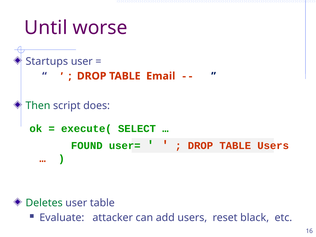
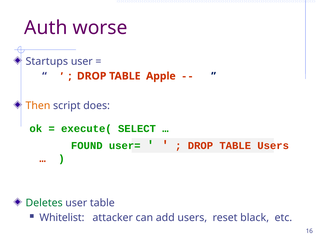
Until: Until -> Auth (46, 28)
Email: Email -> Apple (161, 76)
Then colour: green -> orange (38, 106)
Evaluate: Evaluate -> Whitelist (62, 218)
